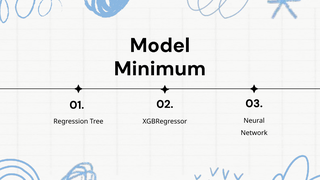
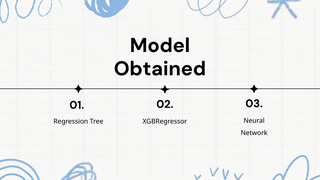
Minimum: Minimum -> Obtained (160, 69)
